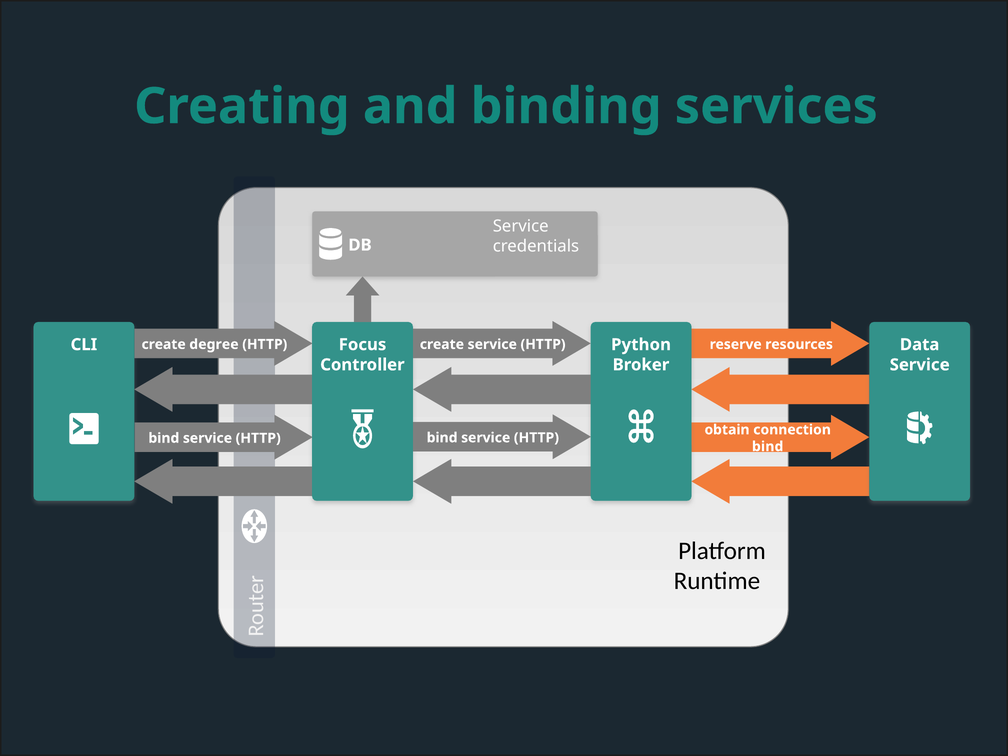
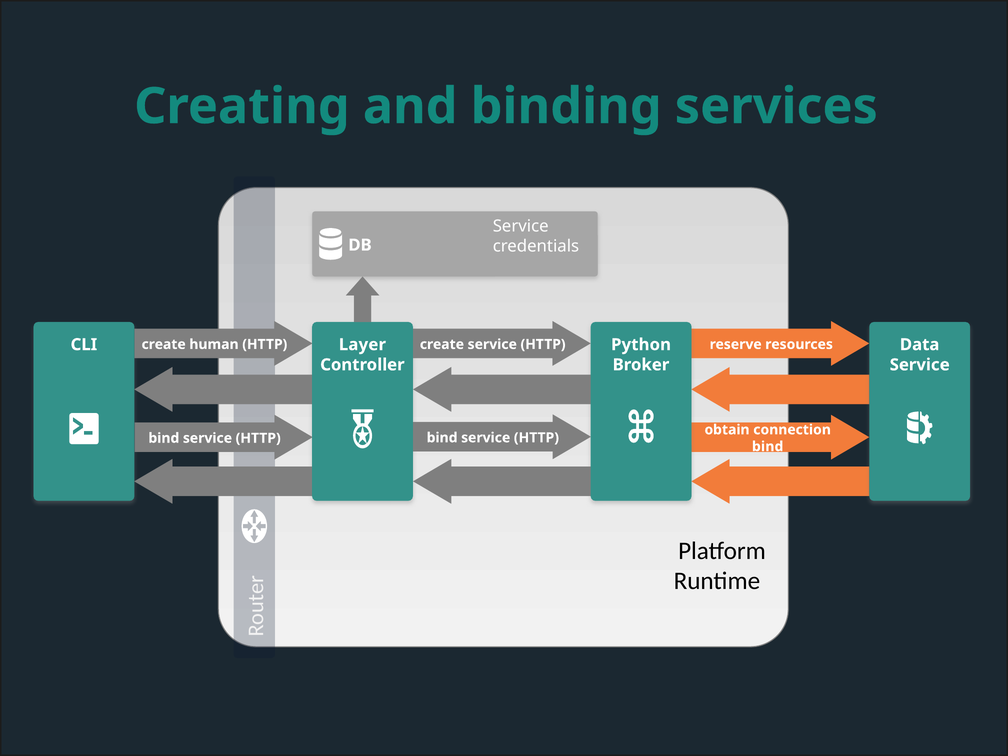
Focus: Focus -> Layer (362, 345)
degree: degree -> human (214, 344)
